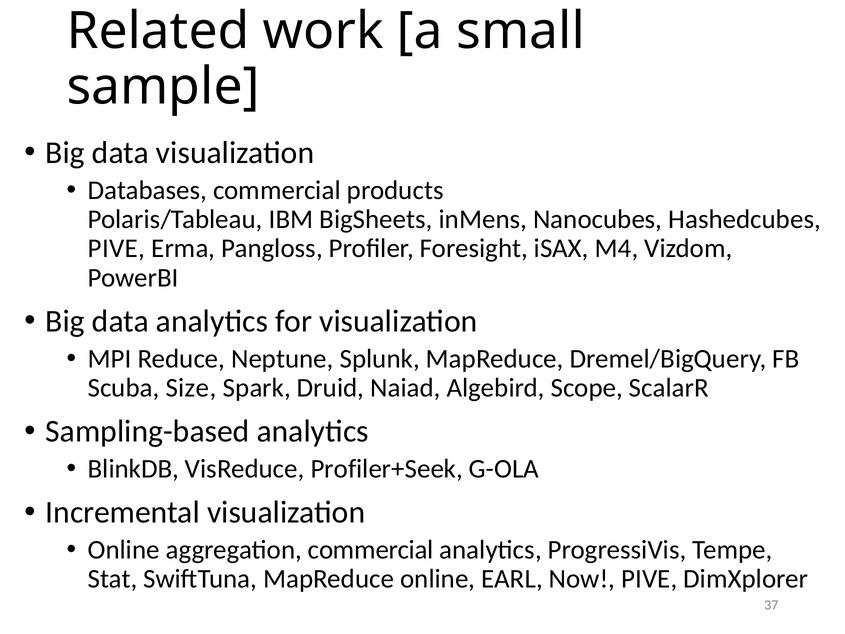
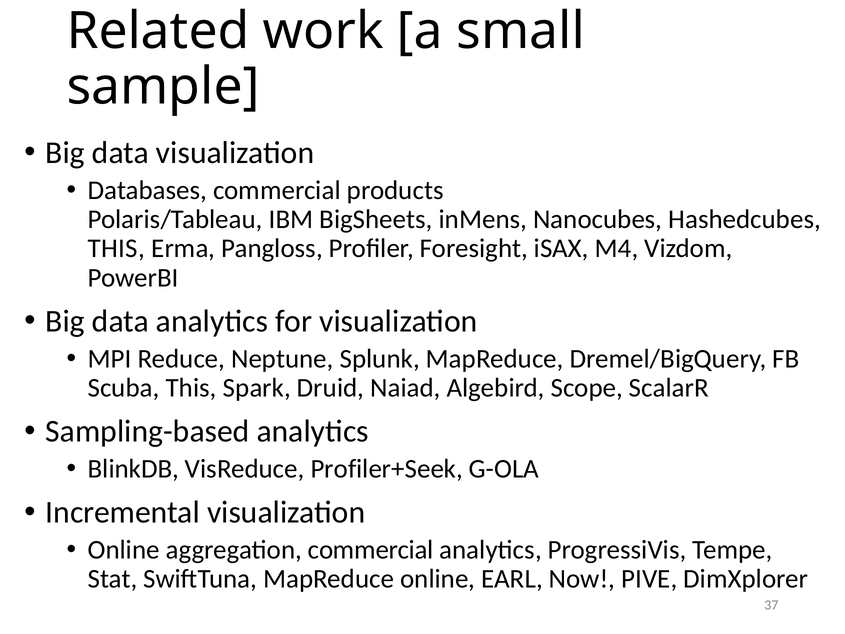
PIVE: PIVE -> THIS (116, 248)
Scuba Size: Size -> This (191, 388)
